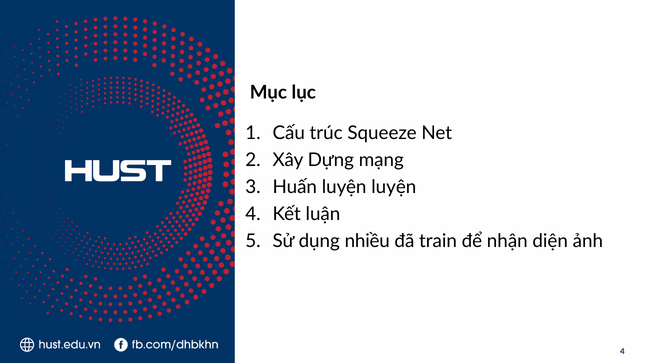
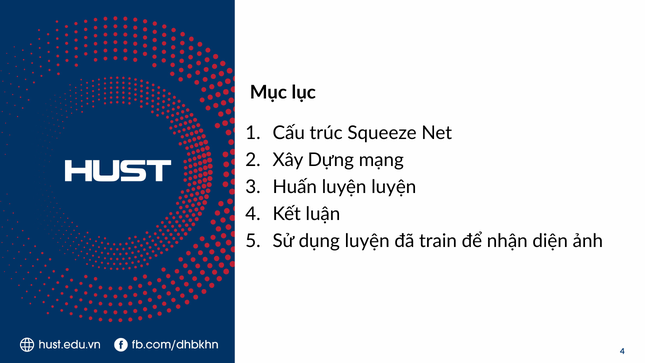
dụng nhiều: nhiều -> luyện (367, 241)
